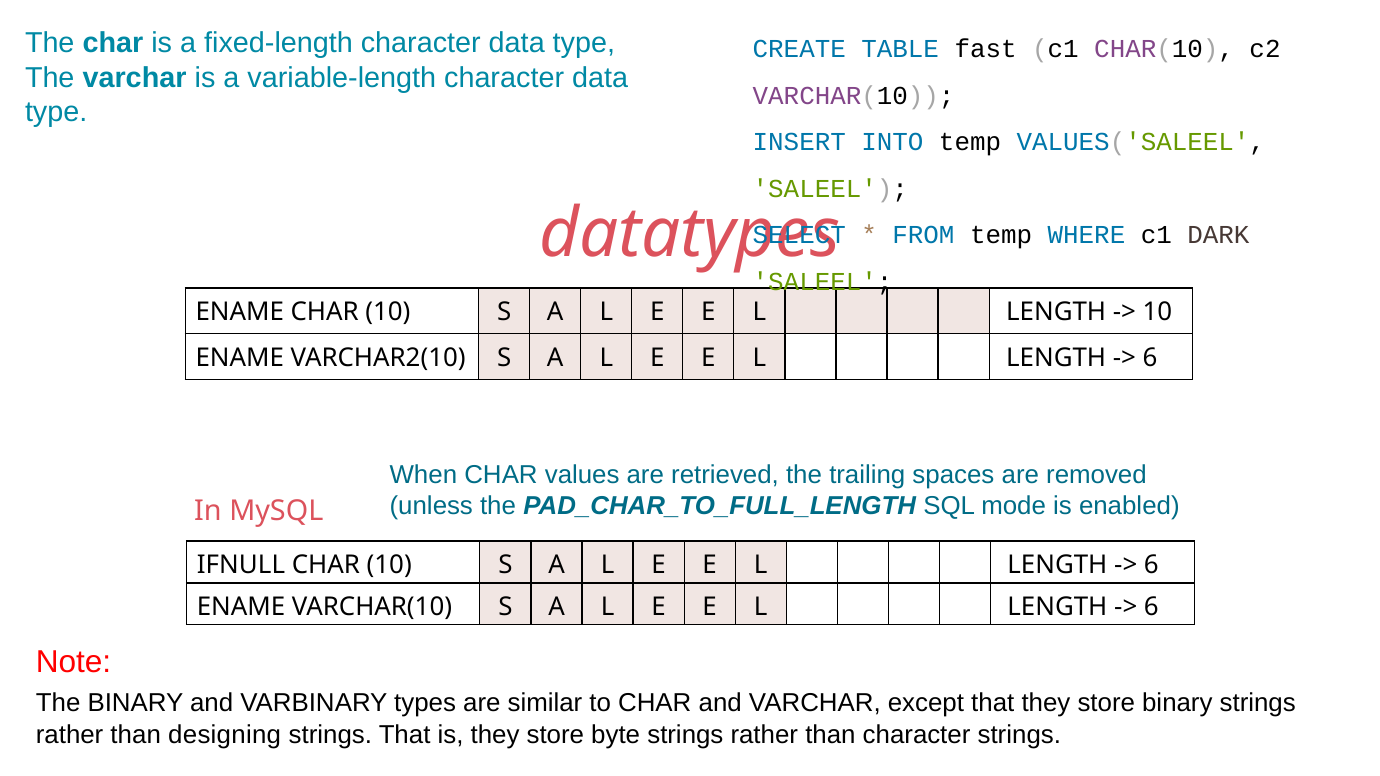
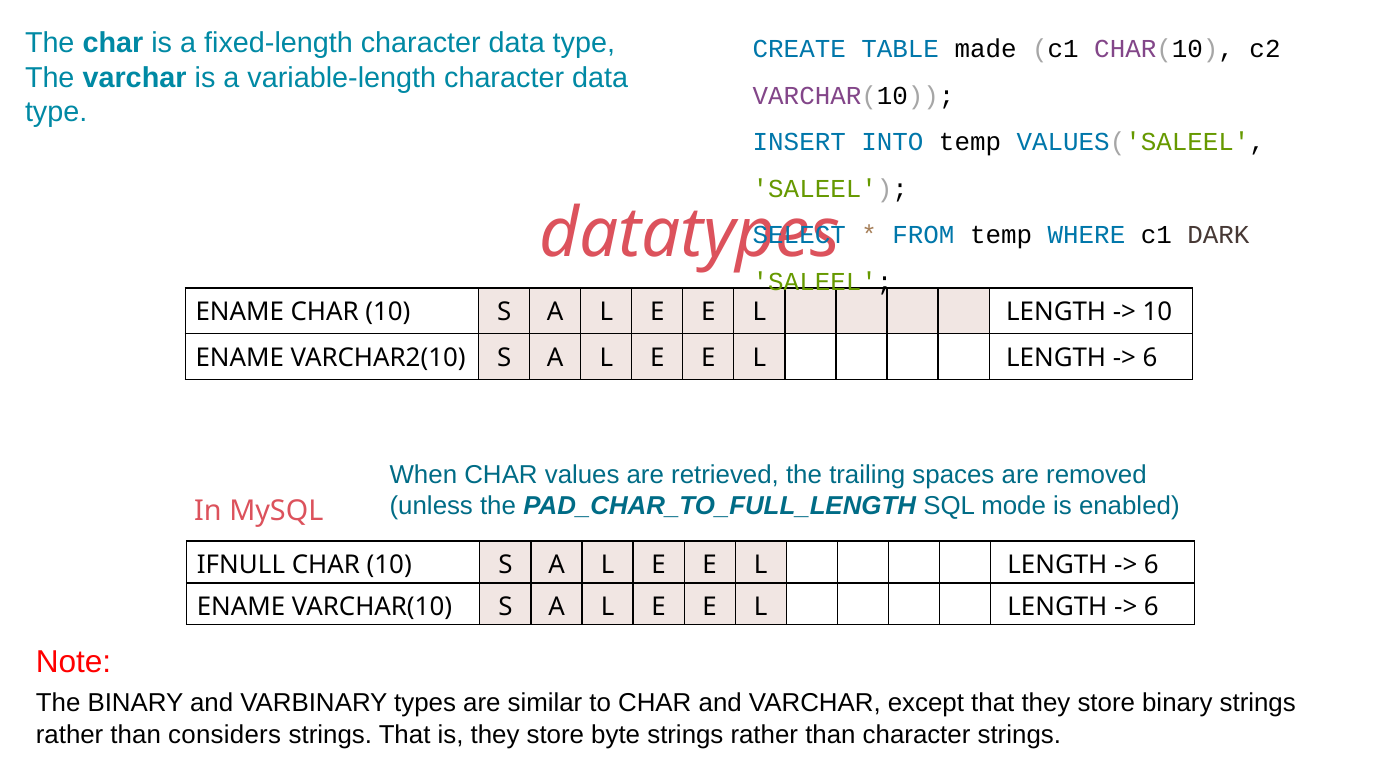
fast: fast -> made (986, 49)
designing: designing -> considers (225, 735)
